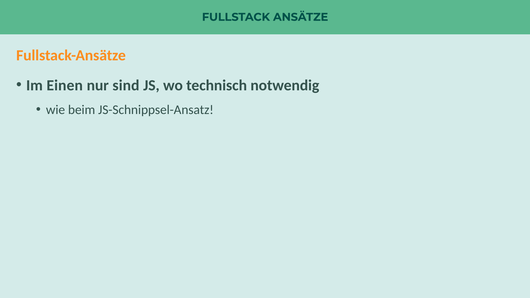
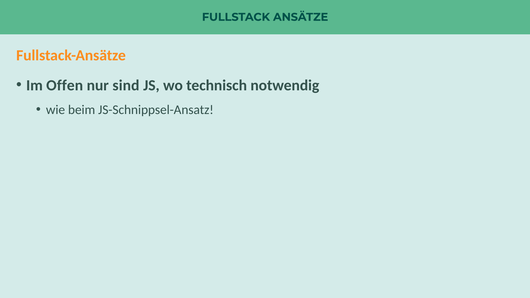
Einen: Einen -> Offen (65, 85)
